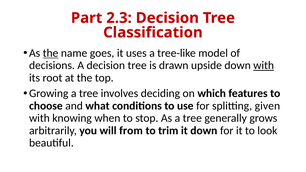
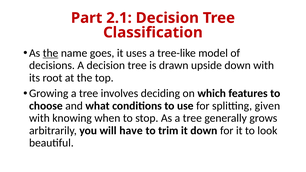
2.3: 2.3 -> 2.1 (119, 18)
with underline: present -> none (264, 65)
from: from -> have (131, 131)
